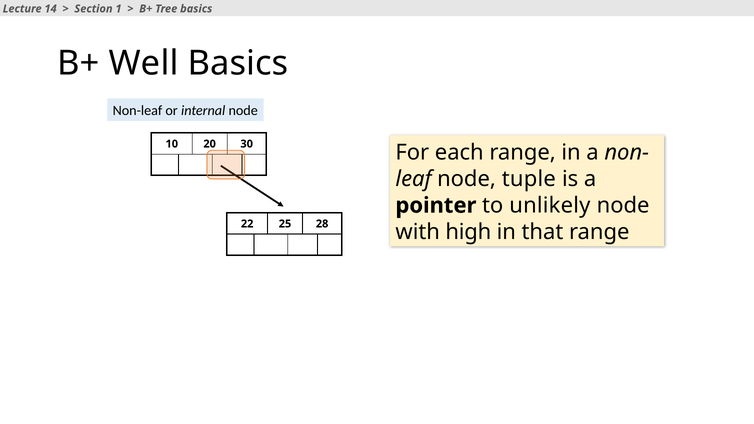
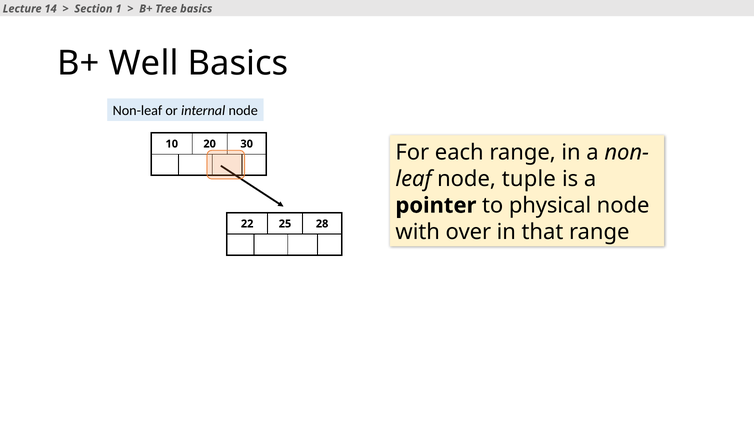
unlikely: unlikely -> physical (550, 206)
high: high -> over (468, 232)
